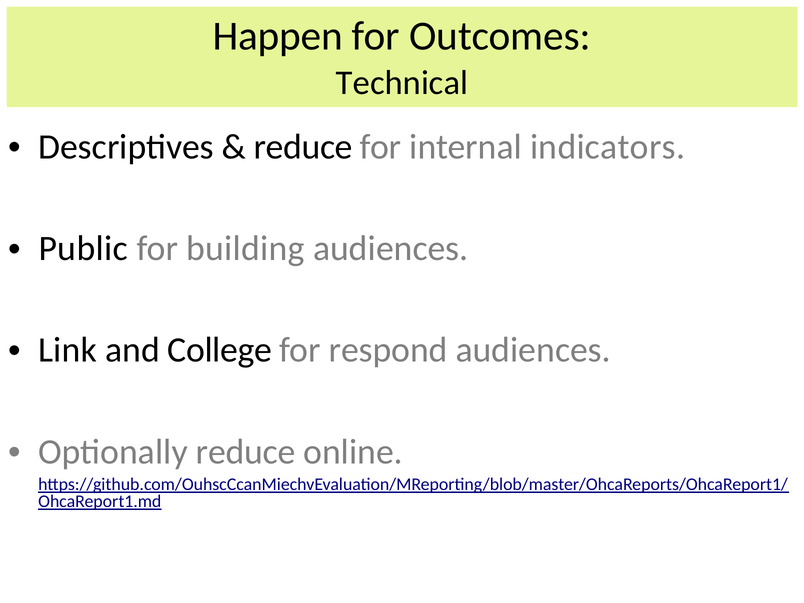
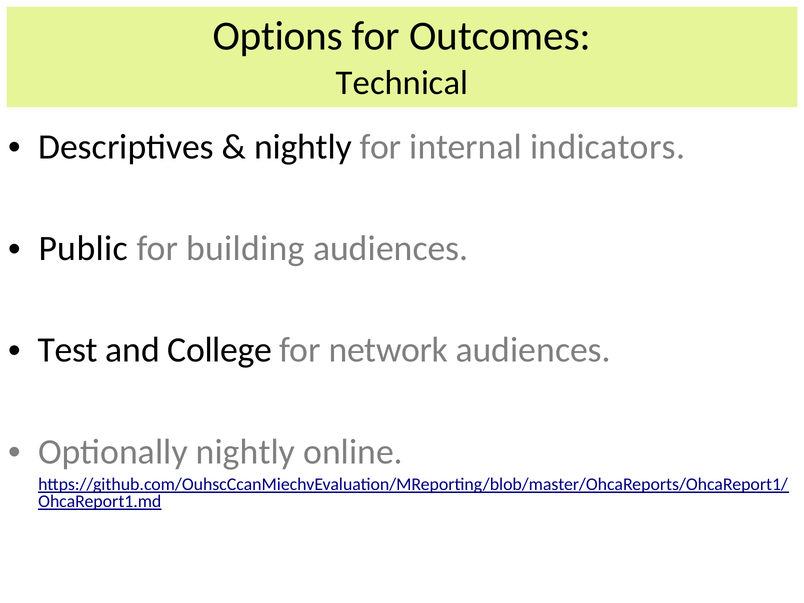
Happen: Happen -> Options (278, 36)
reduce: reduce -> nightly (303, 147)
Link: Link -> Test (68, 350)
respond: respond -> network (388, 350)
Optionally reduce: reduce -> nightly (245, 452)
